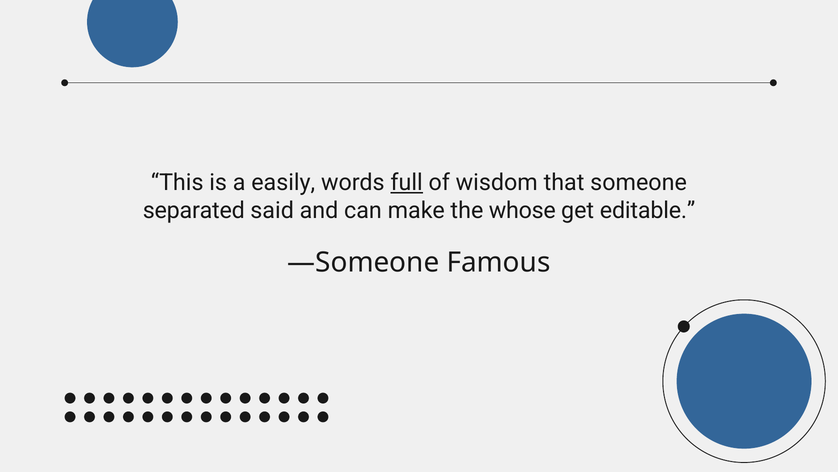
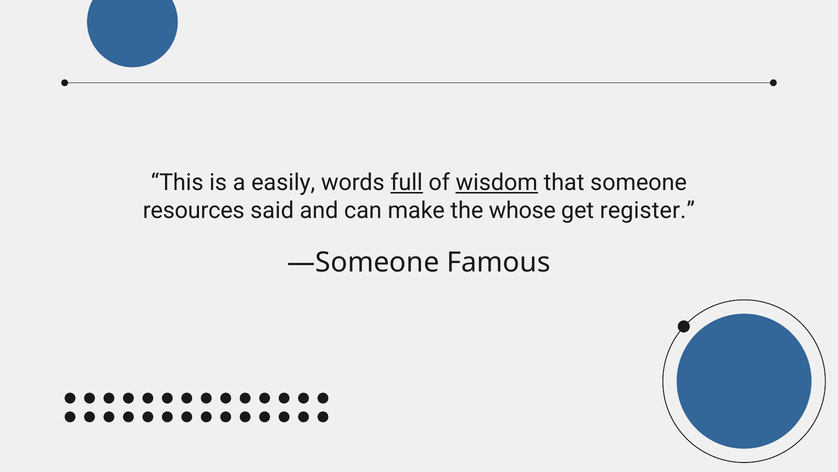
wisdom underline: none -> present (497, 183)
separated: separated -> resources (194, 210)
editable: editable -> register (647, 210)
